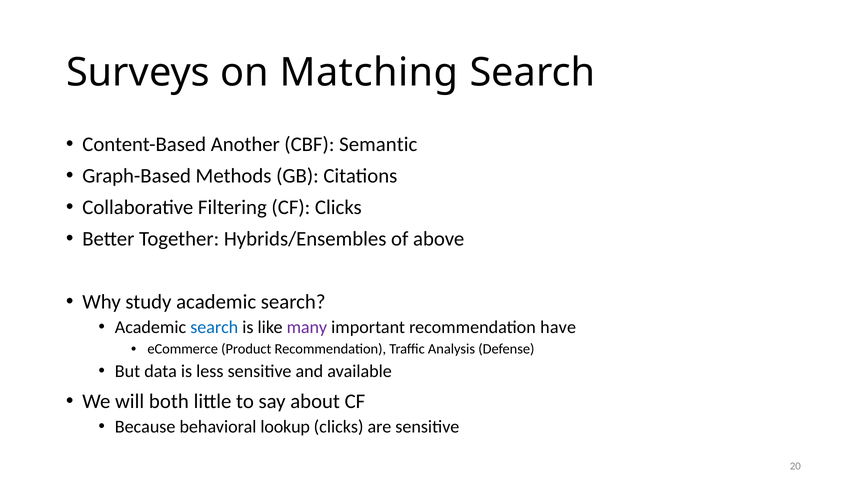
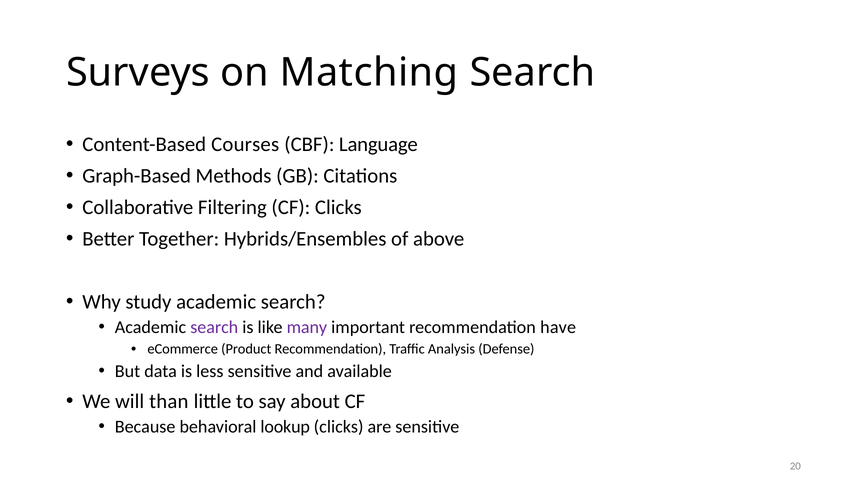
Another: Another -> Courses (245, 144)
Semantic: Semantic -> Language (378, 144)
search colour: blue -> purple (214, 327)
both: both -> than (169, 401)
